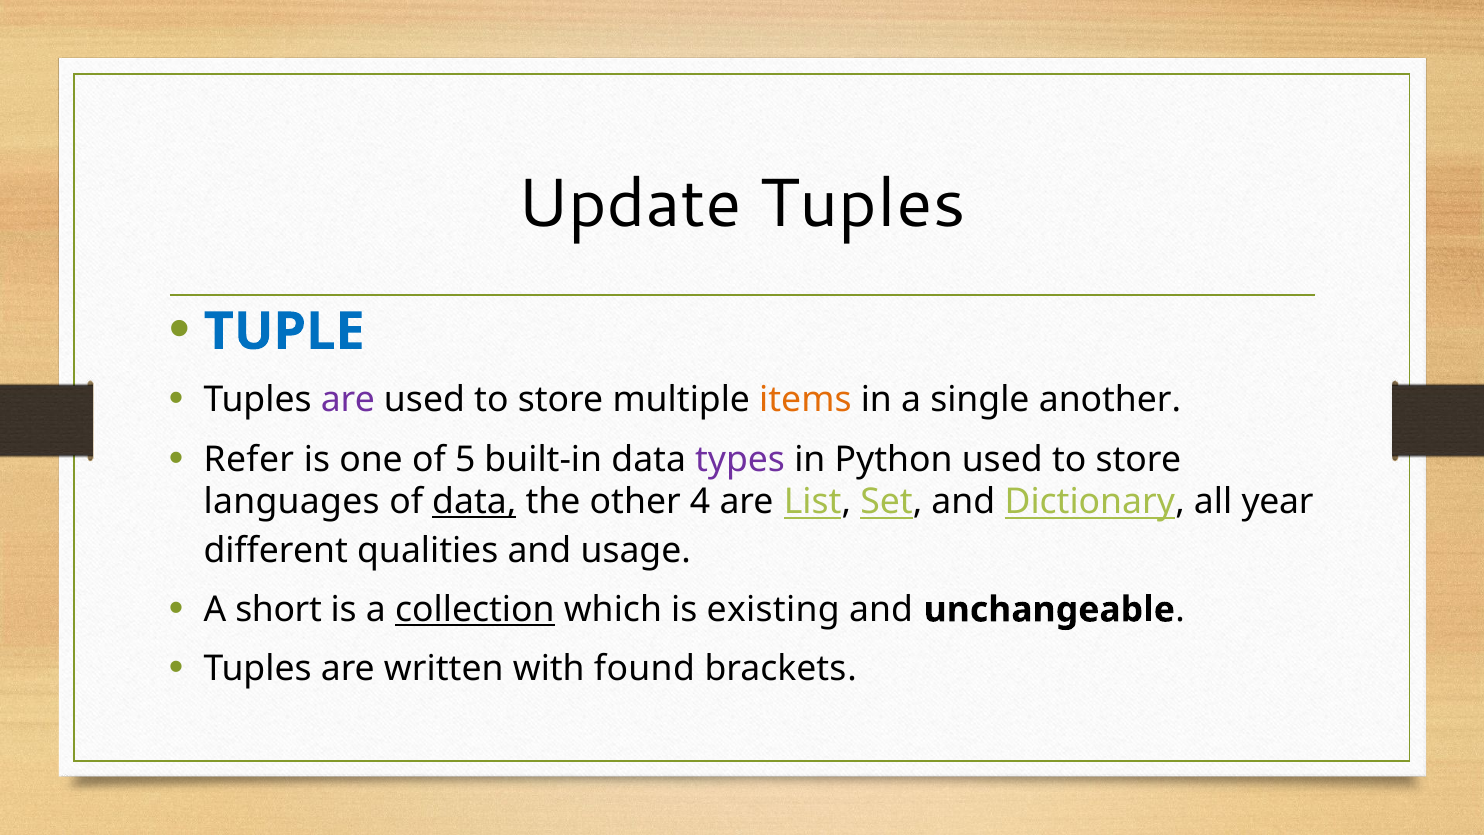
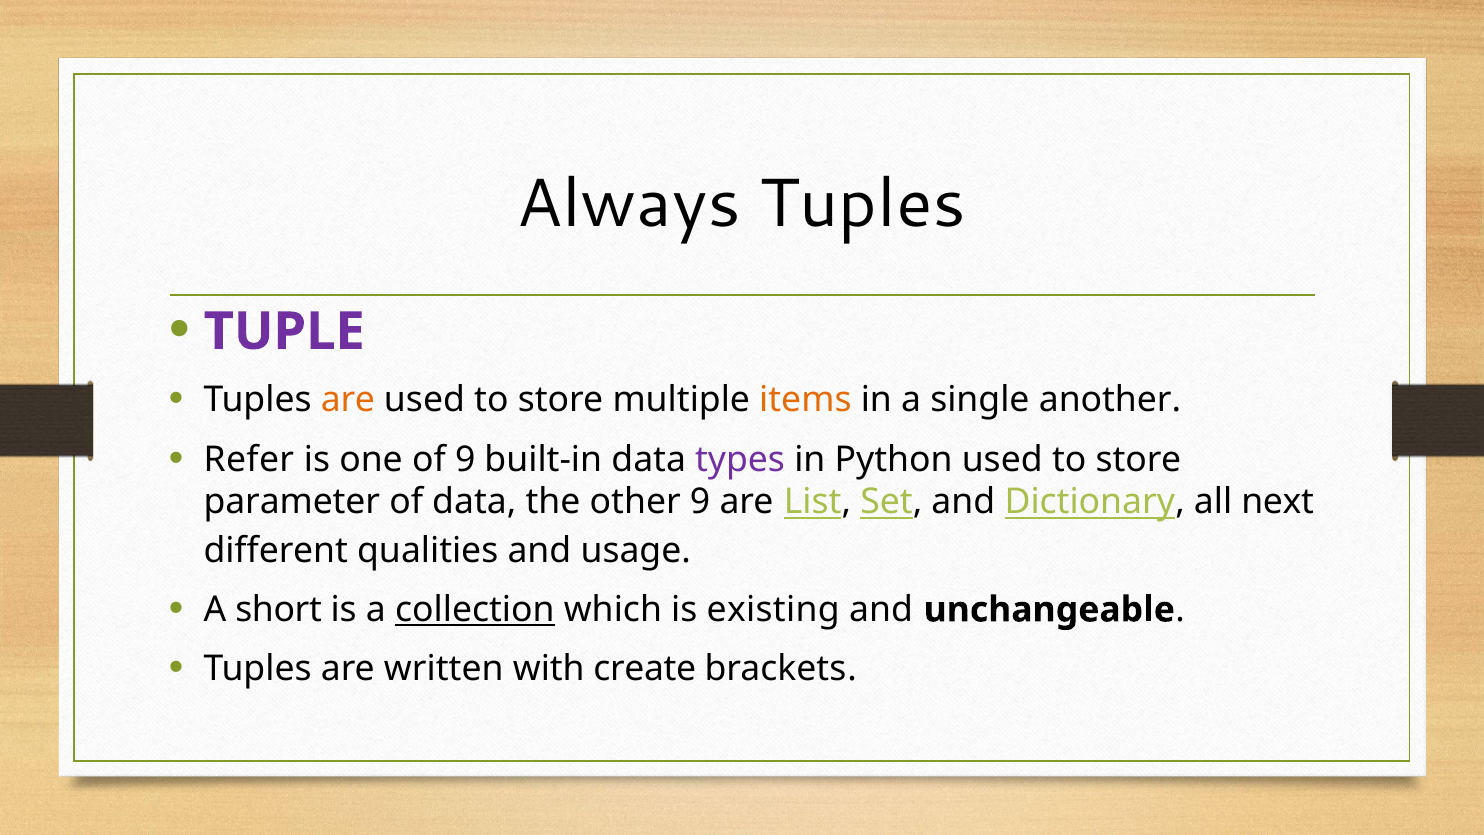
Update: Update -> Always (629, 204)
TUPLE colour: blue -> purple (284, 332)
are colour: purple -> orange (348, 400)
of 5: 5 -> 9 (465, 459)
languages: languages -> parameter (292, 502)
data underline: present -> none (474, 502)
other 4: 4 -> 9 (700, 502)
year: year -> next (1278, 502)
found: found -> create (645, 669)
